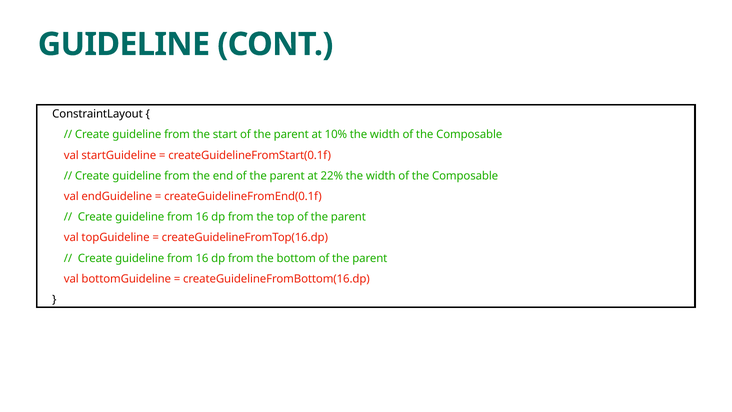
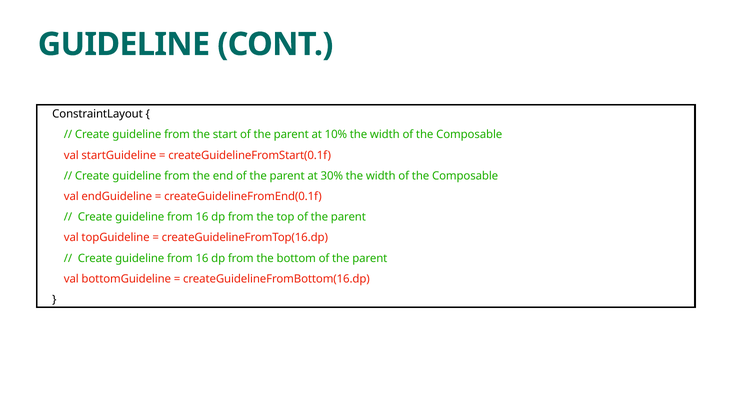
22%: 22% -> 30% (332, 176)
